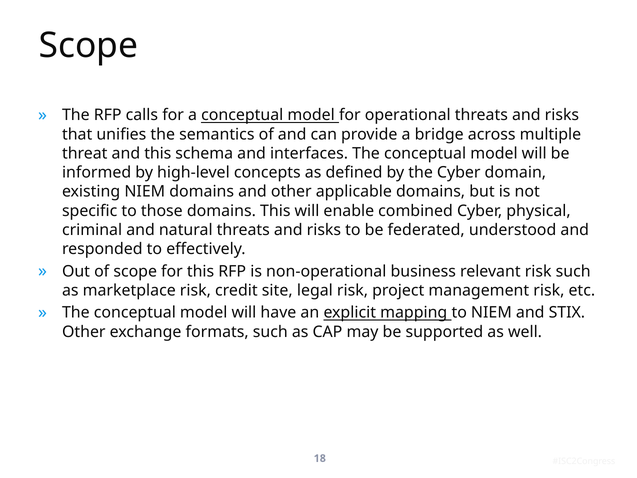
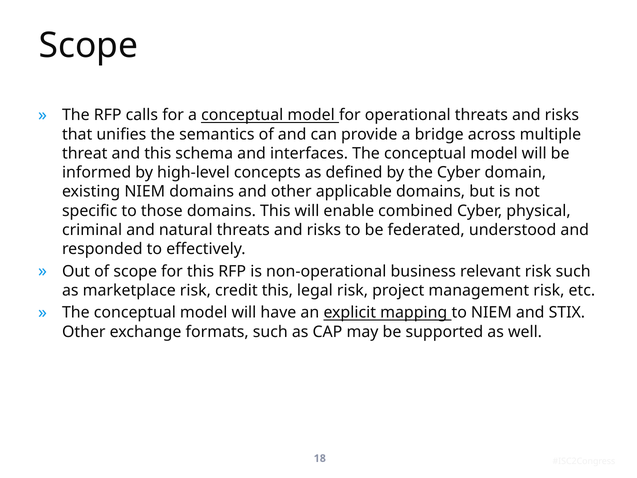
credit site: site -> this (277, 290)
